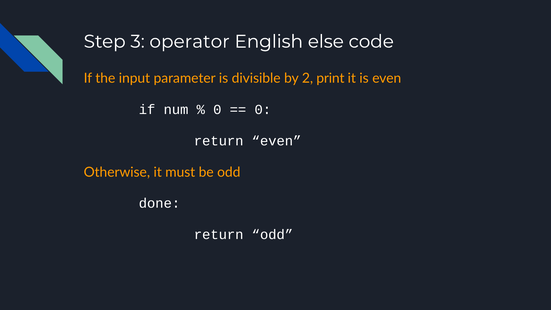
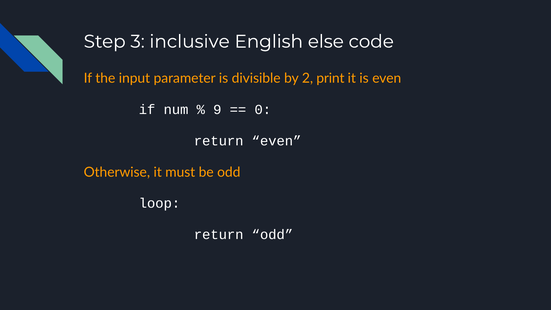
operator: operator -> inclusive (190, 42)
0: 0 -> 9 (217, 110)
done: done -> loop (159, 203)
